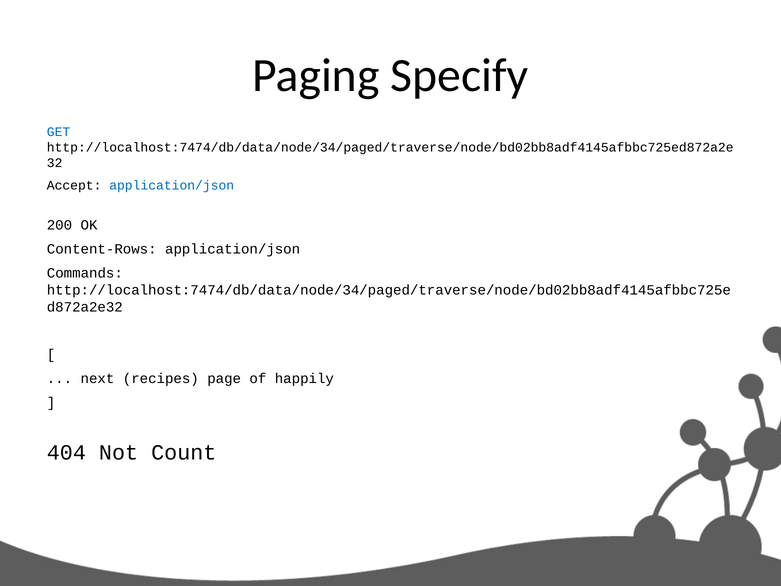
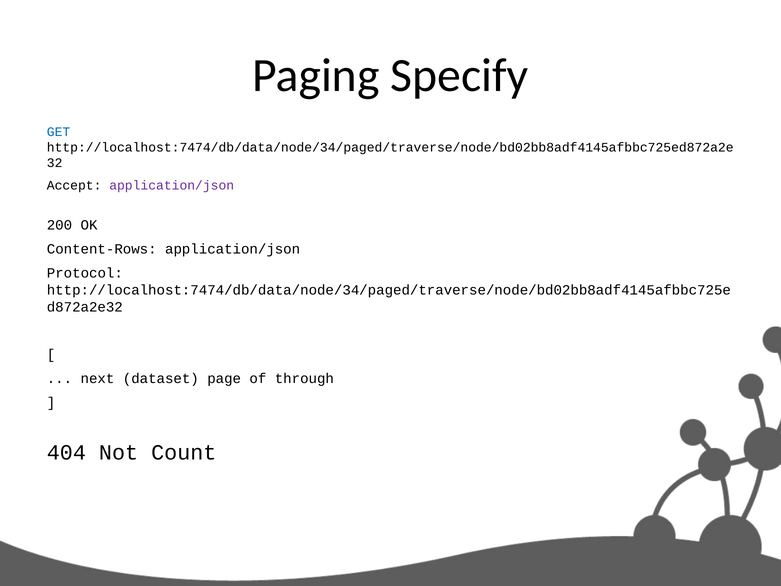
application/json colour: blue -> purple (172, 186)
Commands: Commands -> Protocol (85, 273)
recipes: recipes -> dataset (161, 378)
happily: happily -> through (304, 378)
